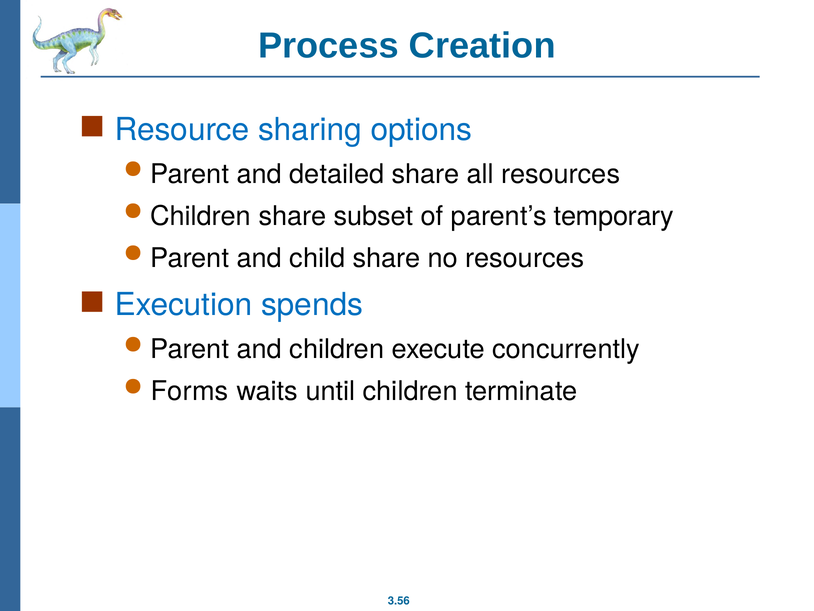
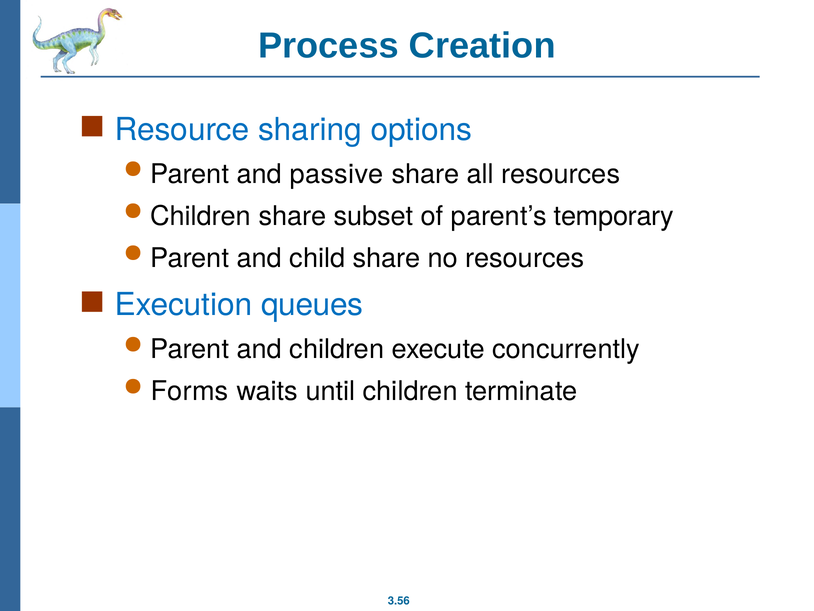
detailed: detailed -> passive (337, 174)
spends: spends -> queues (312, 305)
